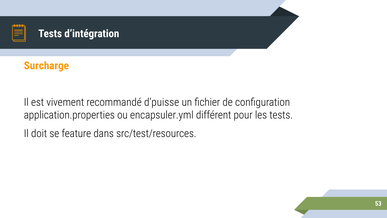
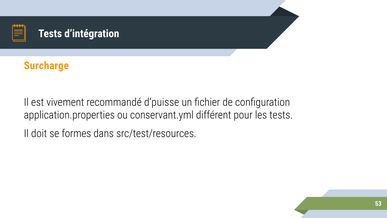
encapsuler.yml: encapsuler.yml -> conservant.yml (162, 115)
feature: feature -> formes (76, 133)
